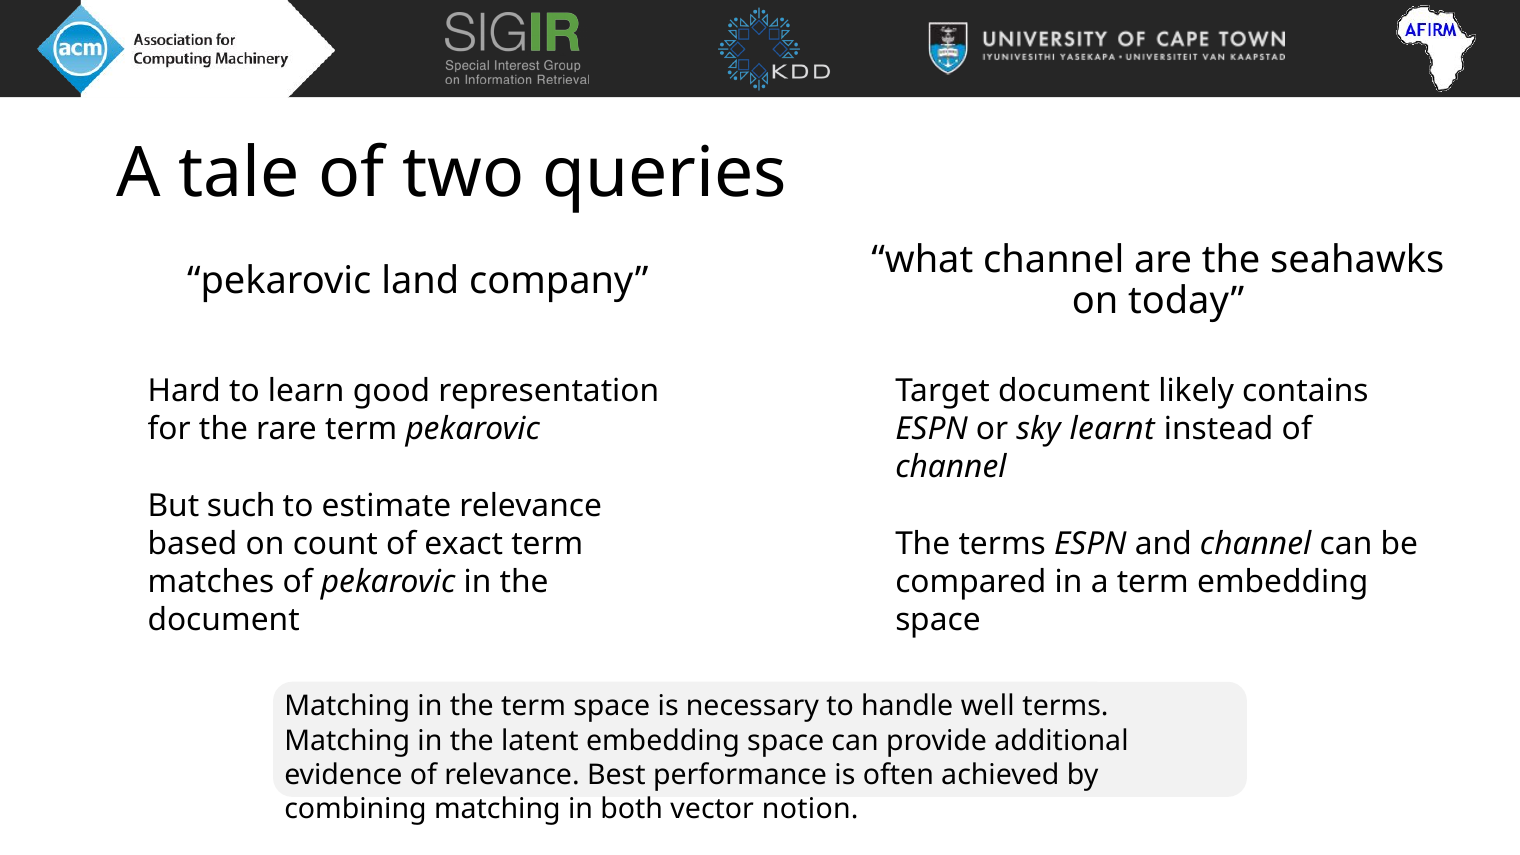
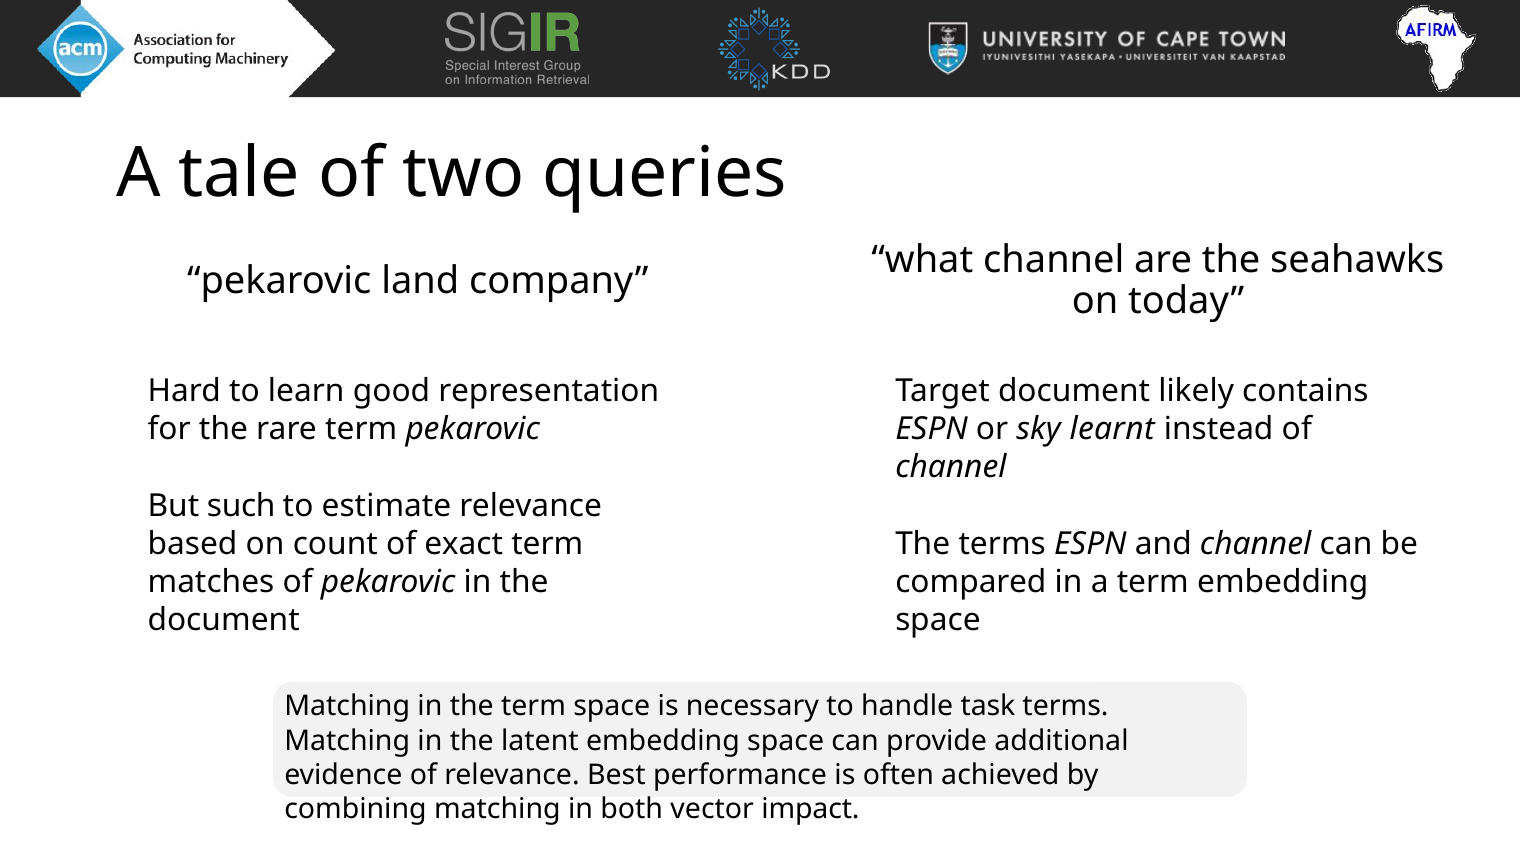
well: well -> task (988, 706)
notion: notion -> impact (810, 809)
